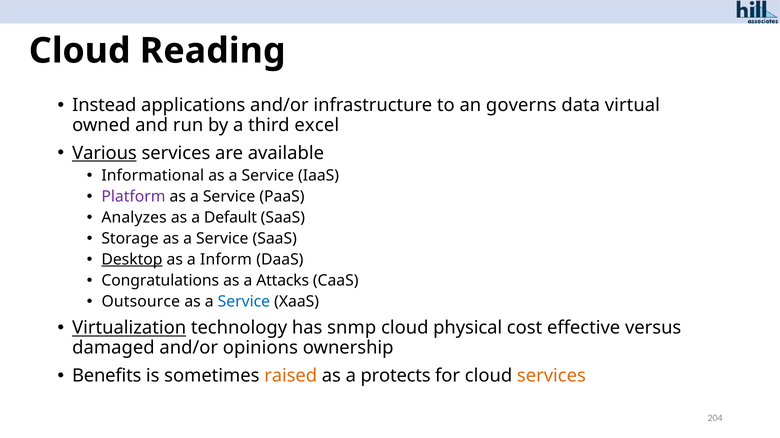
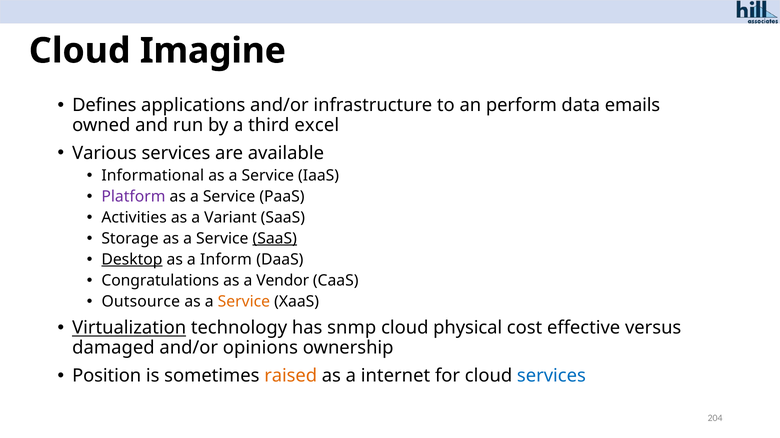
Reading: Reading -> Imagine (213, 51)
Instead: Instead -> Defines (104, 105)
governs: governs -> perform (521, 105)
virtual: virtual -> emails (633, 105)
Various underline: present -> none (104, 153)
Analyzes: Analyzes -> Activities (134, 218)
Default: Default -> Variant (230, 218)
SaaS underline: none -> present (275, 239)
Attacks: Attacks -> Vendor (283, 281)
Service colour: blue -> orange (244, 302)
Benefits: Benefits -> Position (107, 376)
protects: protects -> internet (395, 376)
services colour: orange -> blue (551, 376)
